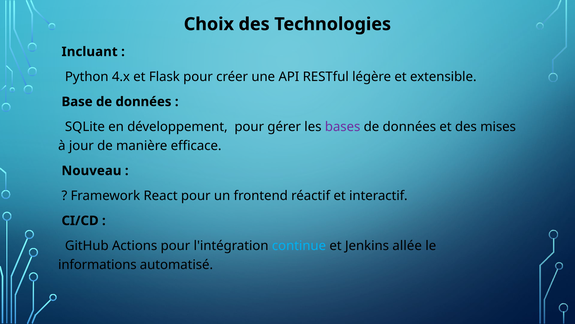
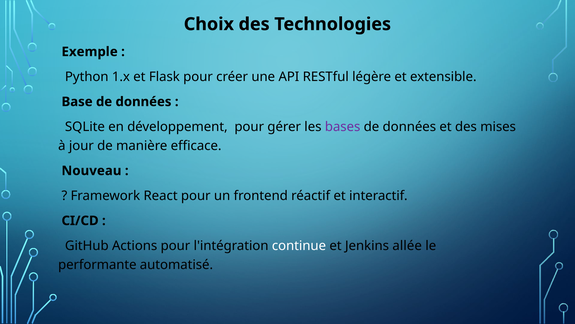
Incluant: Incluant -> Exemple (90, 52)
4.x: 4.x -> 1.x (121, 77)
continue colour: light blue -> white (299, 245)
informations: informations -> performante (97, 264)
